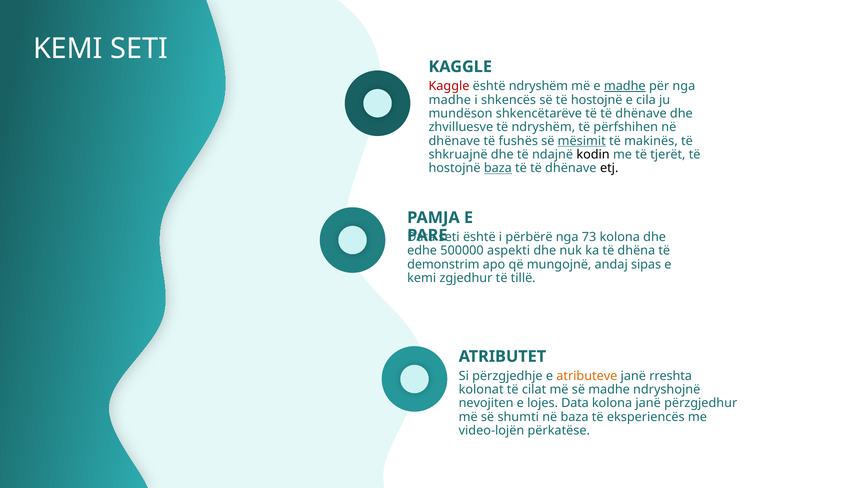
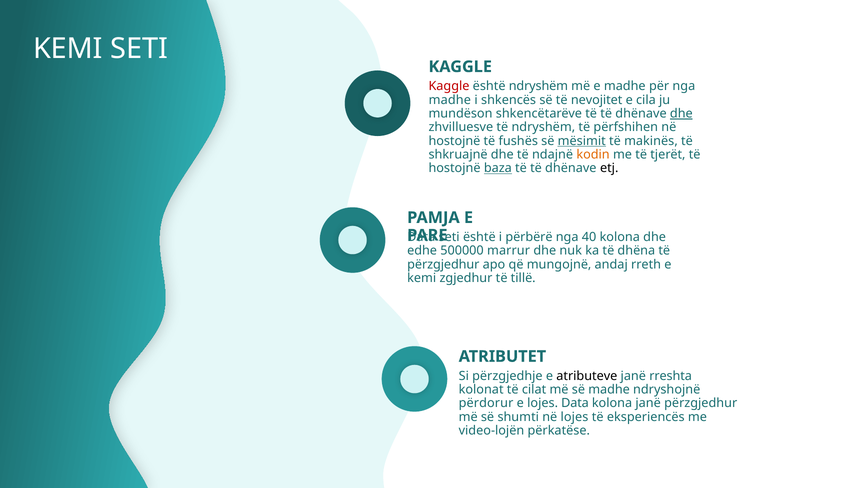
madhe underline: present -> none (625, 86)
së të hostojnë: hostojnë -> nevojitet (597, 100)
dhe underline: none -> present (681, 114)
dhënave: dhënave -> hostojnë (454, 141)
kodin colour: black -> orange (593, 155)
73: 73 -> 40 (589, 237)
aspekti: aspekti -> marrur (509, 251)
demonstrim: demonstrim -> përzgjedhur (443, 265)
sipas: sipas -> rreth (646, 265)
atributeve colour: orange -> black (587, 376)
nevojiten: nevojiten -> përdorur (486, 403)
në baza: baza -> lojes (574, 417)
